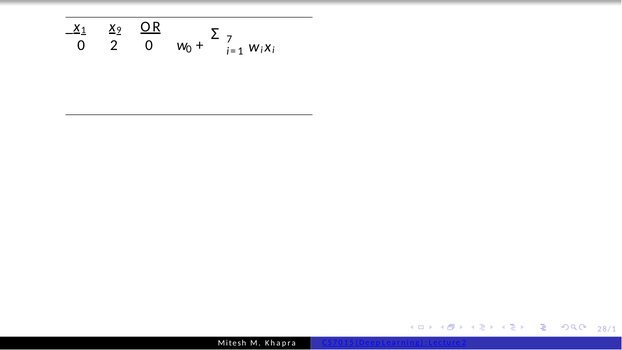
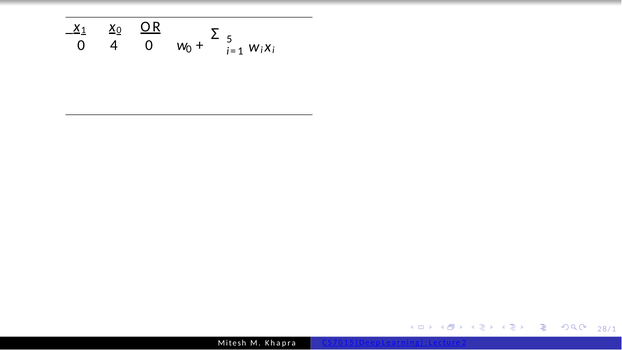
9: 9 -> 0 (119, 30)
7: 7 -> 5 (229, 39)
0 2: 2 -> 4 (114, 45)
